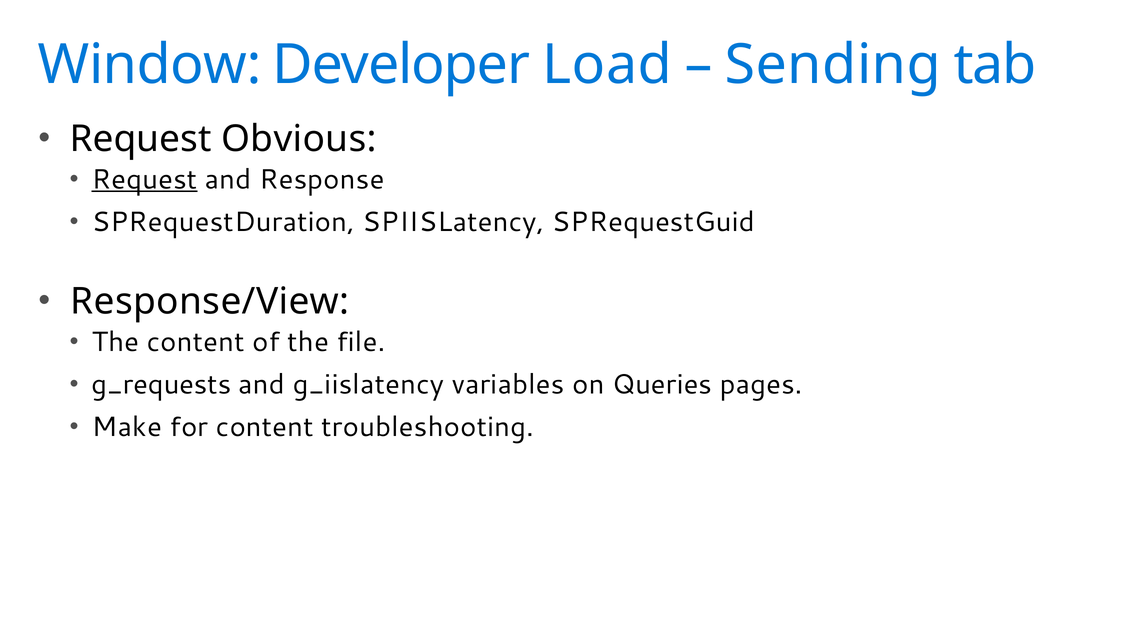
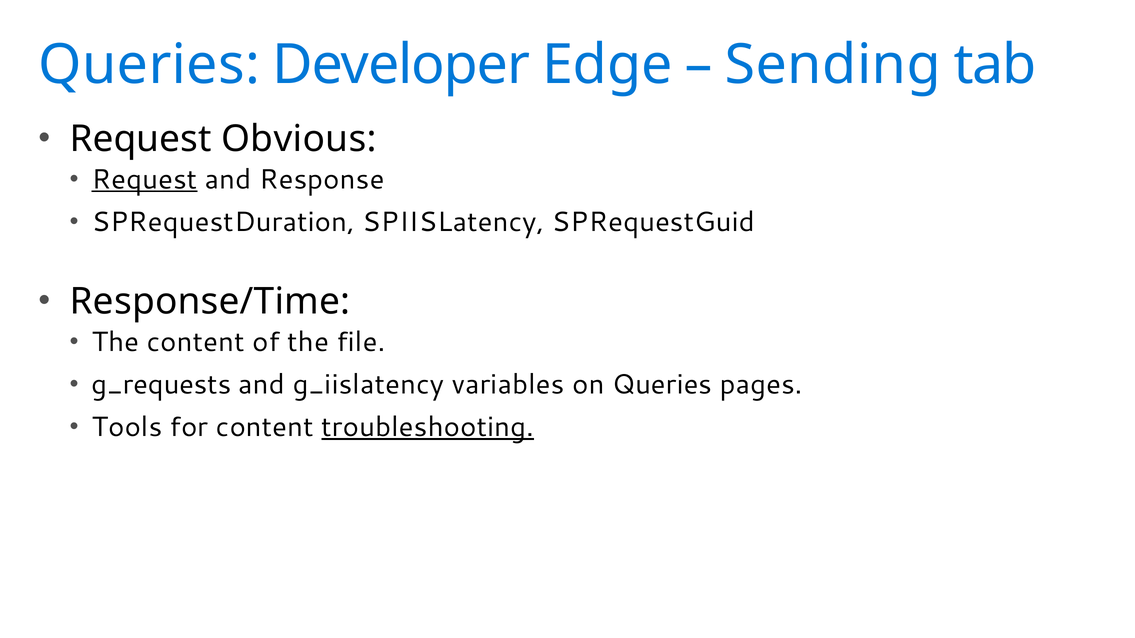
Window: Window -> Queries (149, 65)
Load: Load -> Edge (607, 65)
Response/View: Response/View -> Response/Time (210, 301)
Make: Make -> Tools (127, 427)
troubleshooting underline: none -> present (428, 427)
